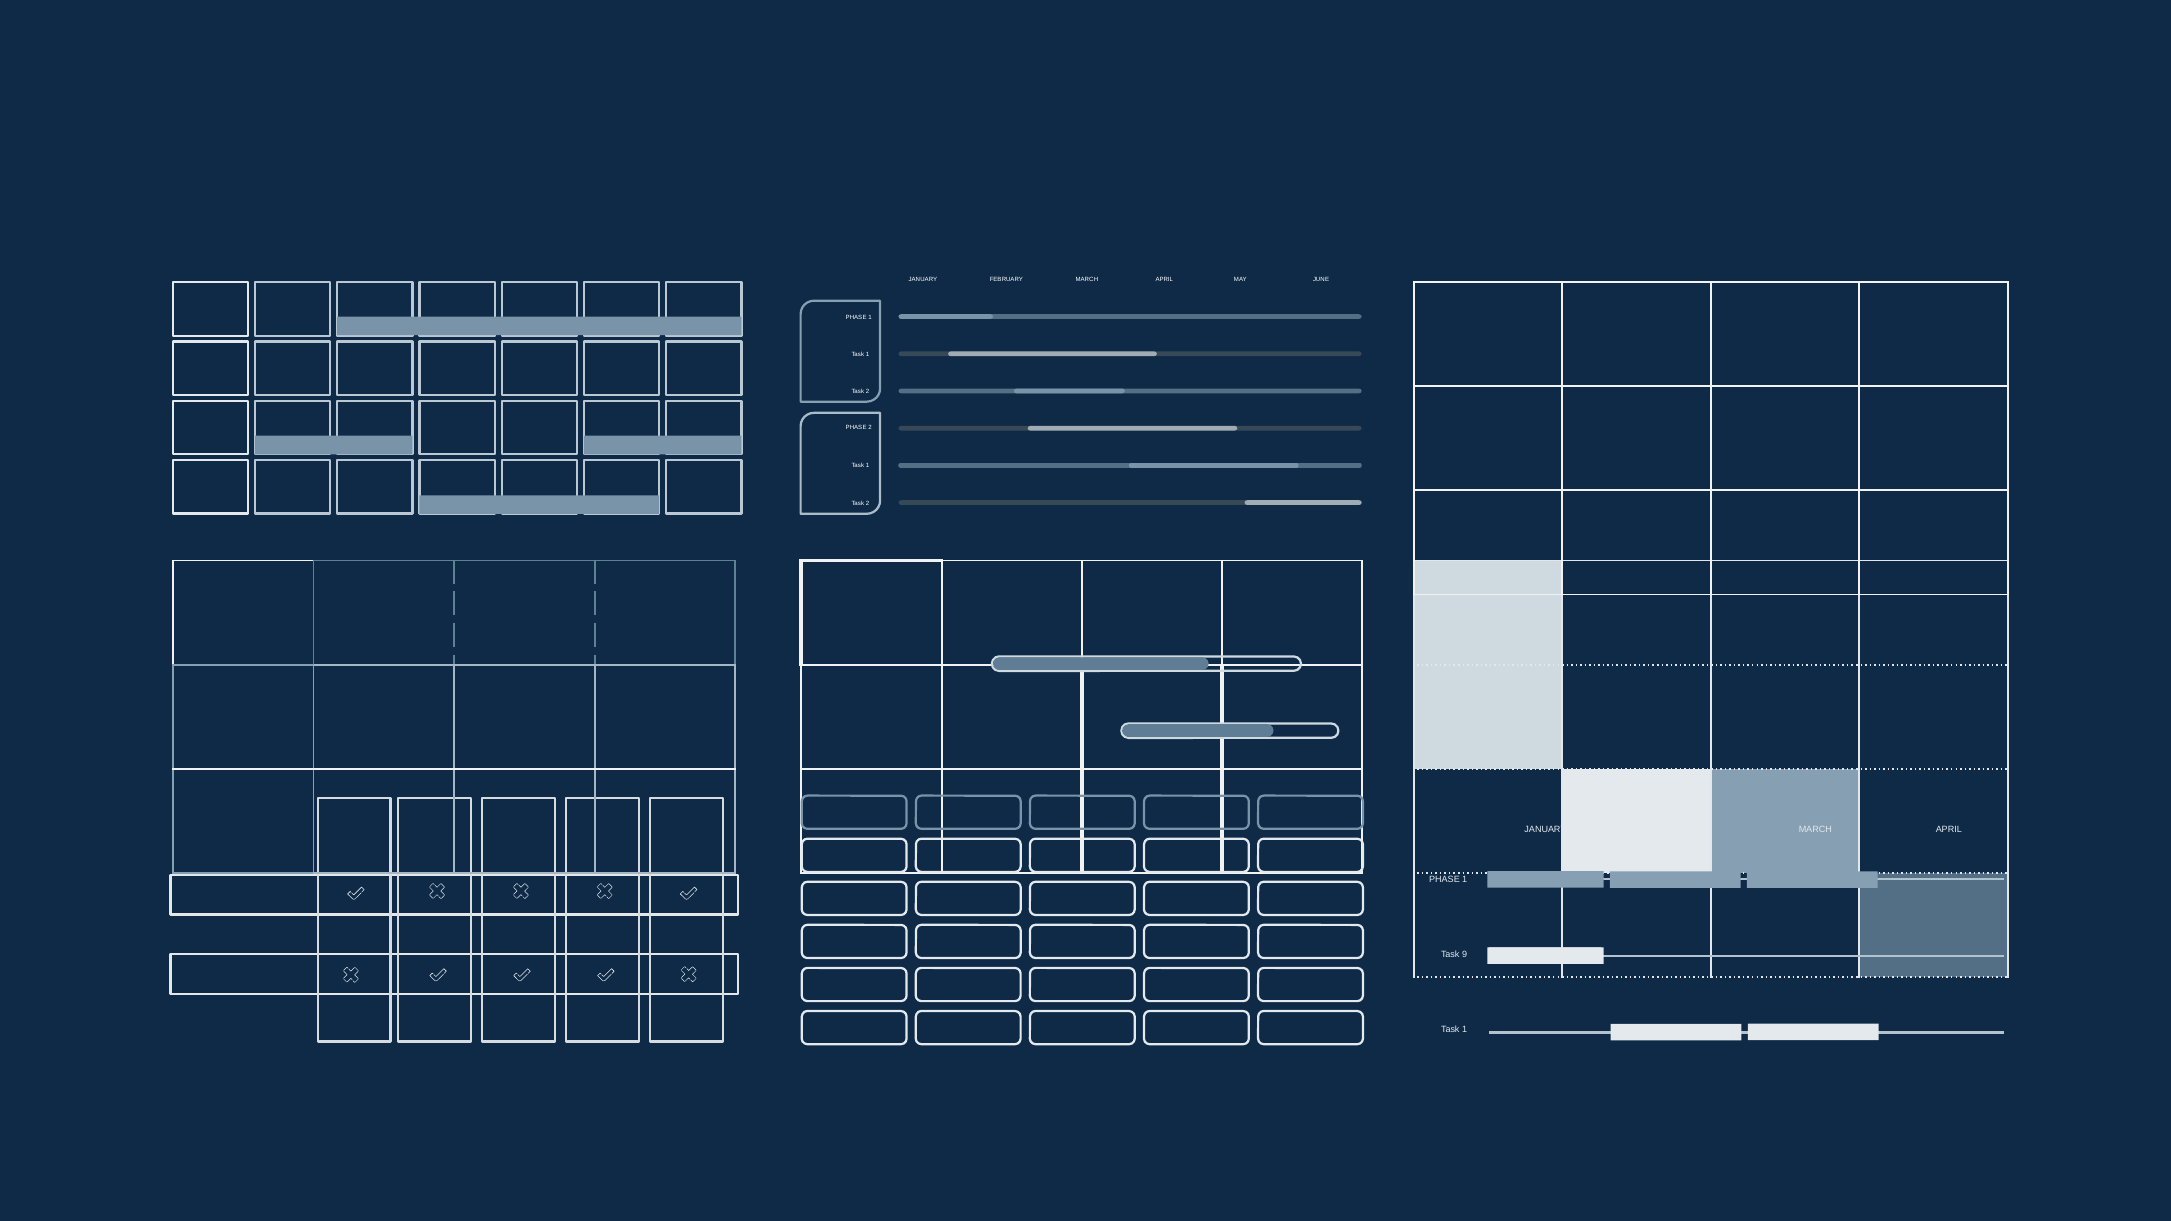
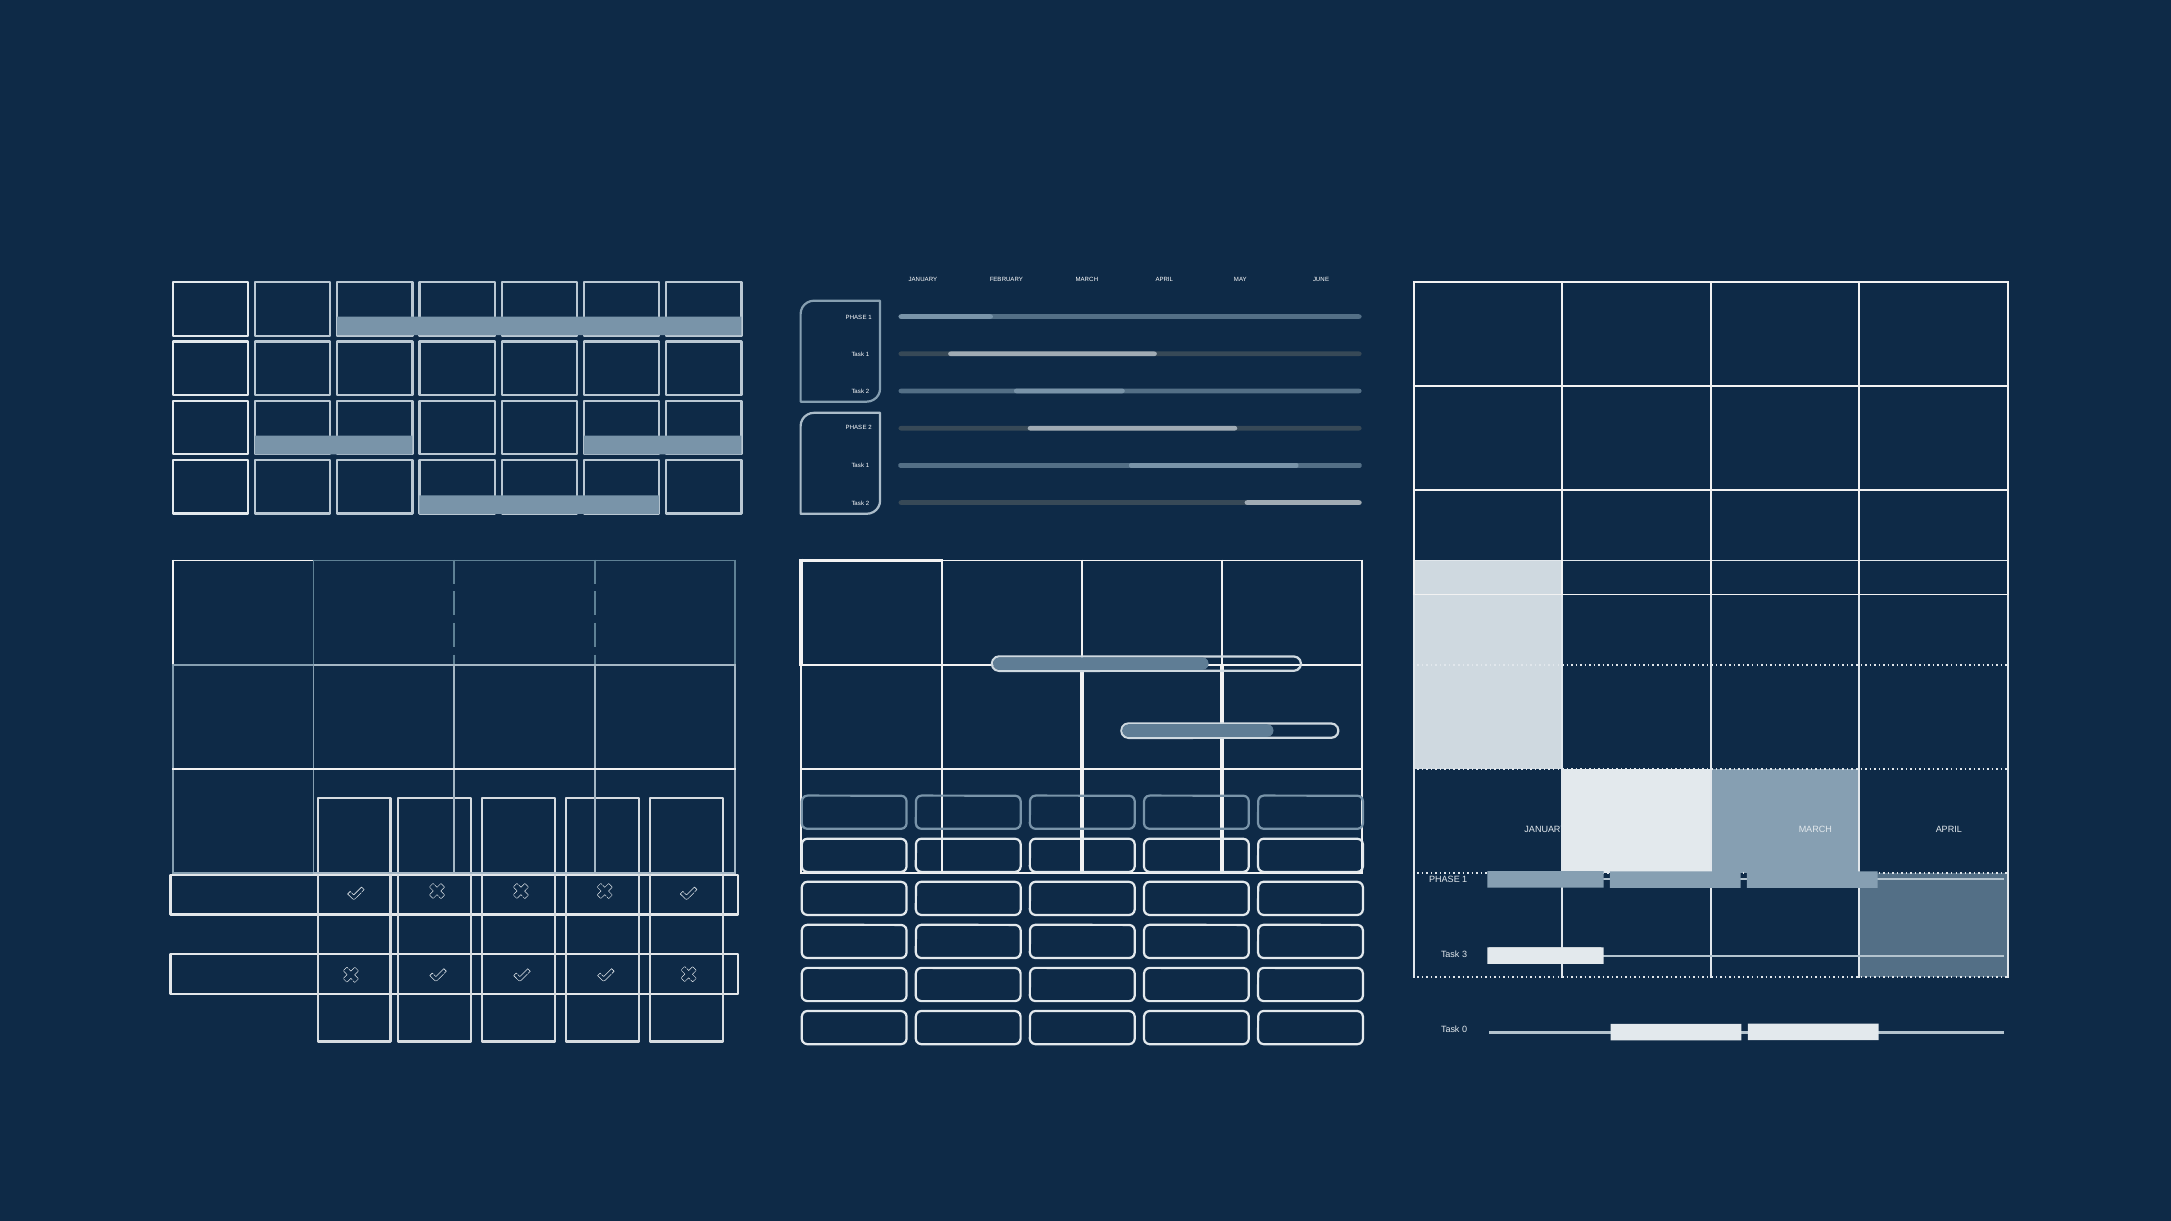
9: 9 -> 3 (1465, 955)
1: 1 -> 0 (1465, 1030)
